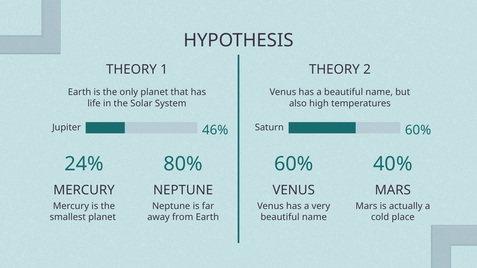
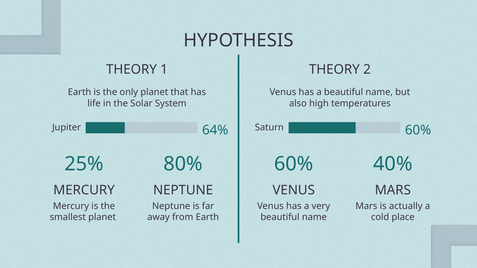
46%: 46% -> 64% (215, 130)
24%: 24% -> 25% (84, 164)
